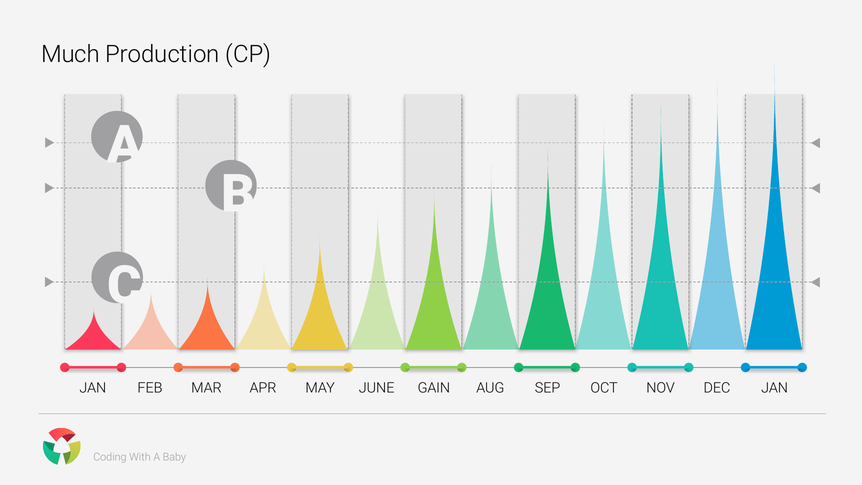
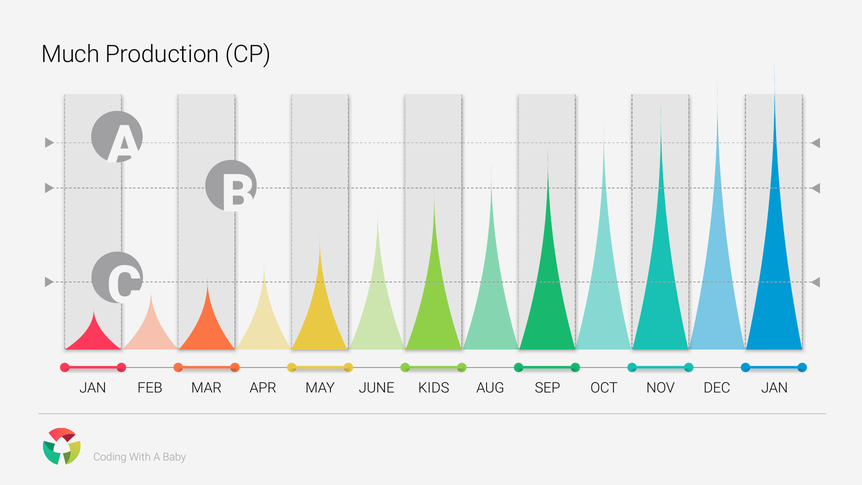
GAIN: GAIN -> KIDS (434, 388)
